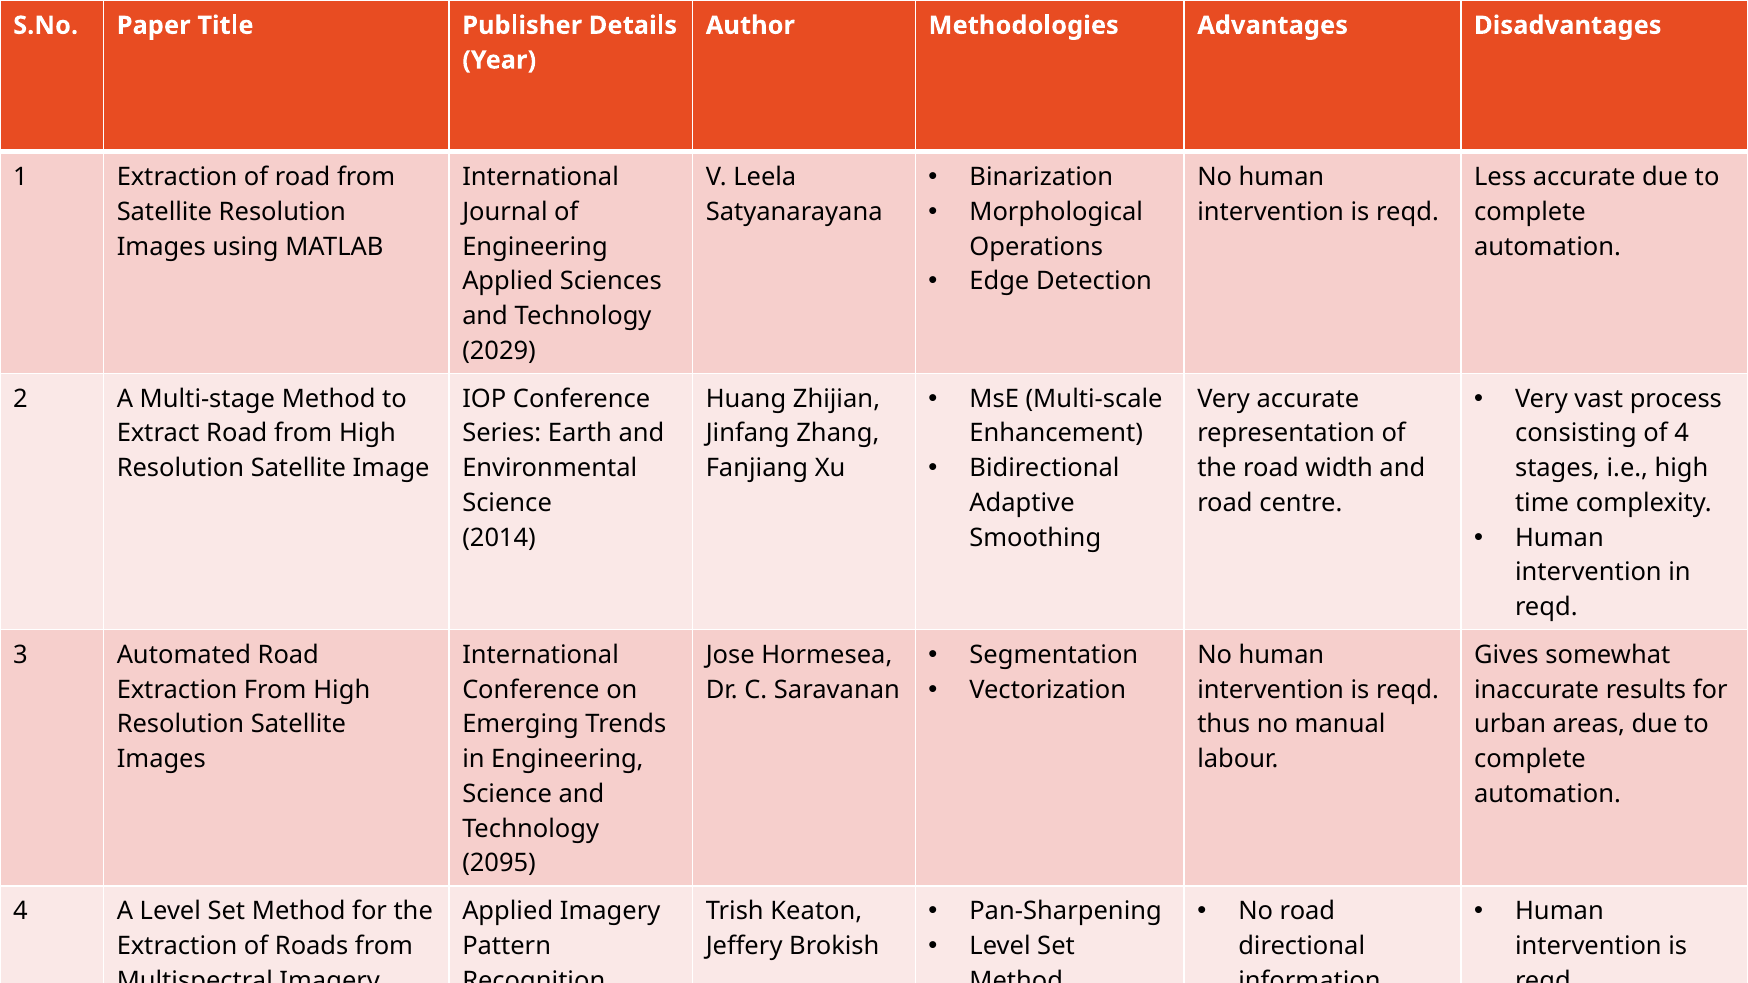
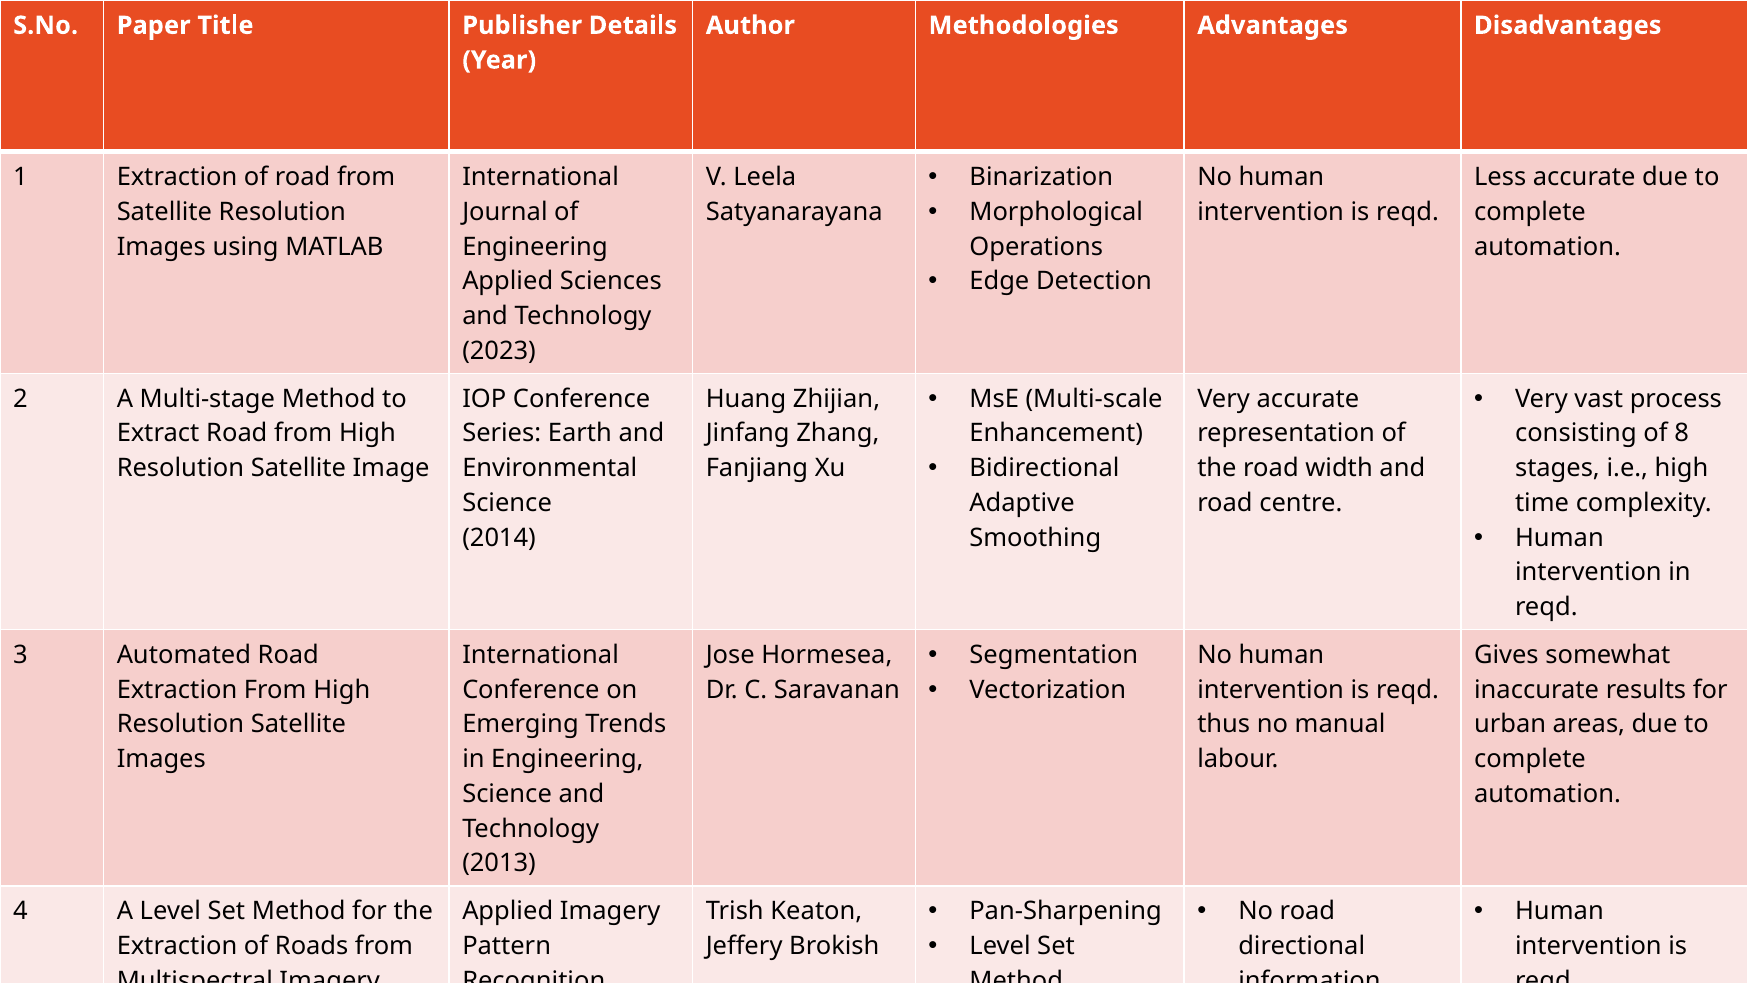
2029: 2029 -> 2023 (499, 351)
of 4: 4 -> 8 (1682, 434)
2095: 2095 -> 2013 (499, 864)
